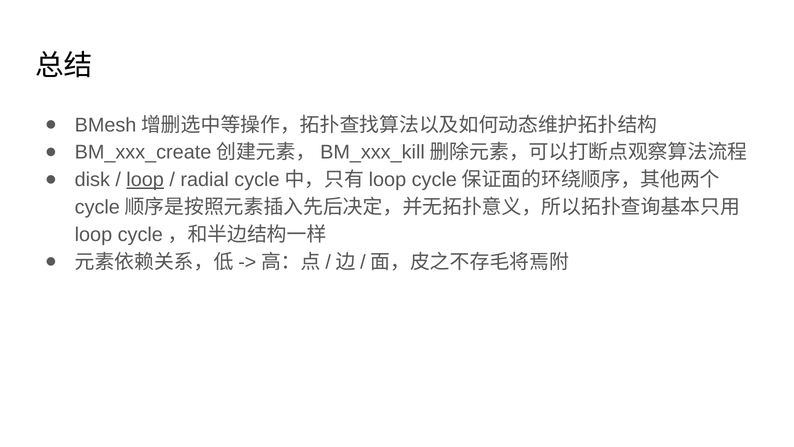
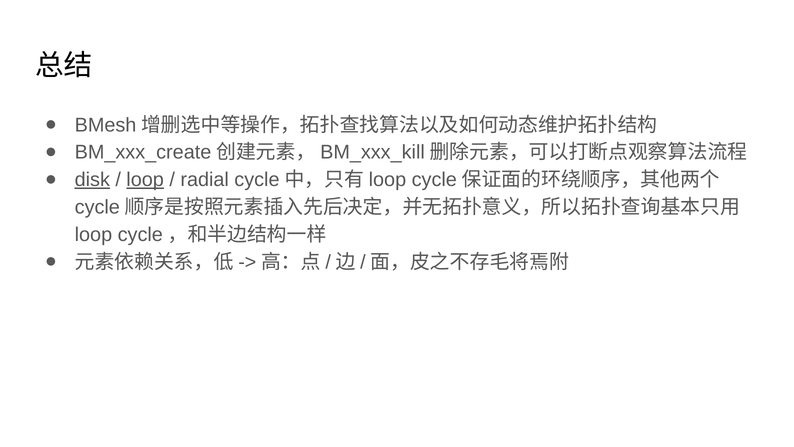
disk underline: none -> present (92, 180)
